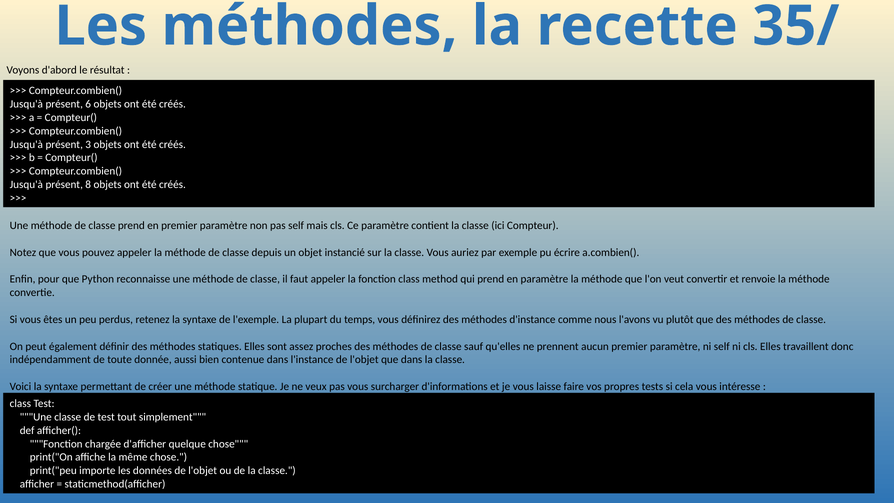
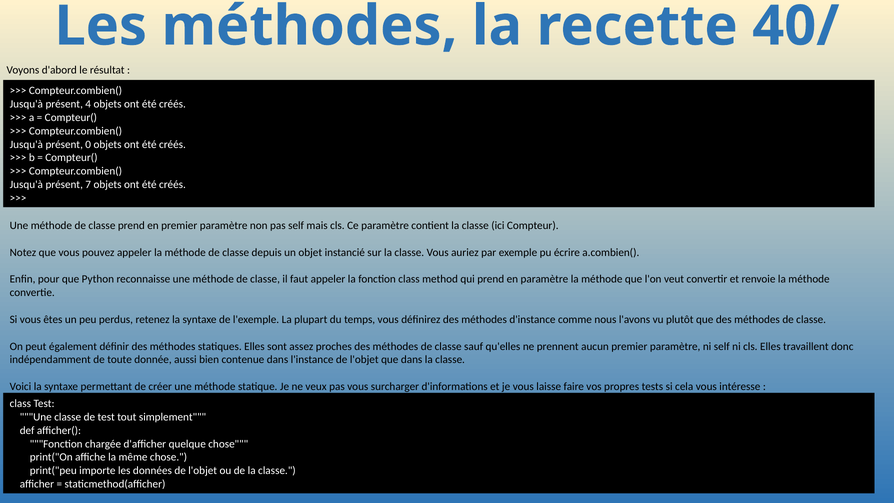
35/: 35/ -> 40/ (796, 26)
6: 6 -> 4 (88, 104)
3: 3 -> 0 (88, 144)
8: 8 -> 7 (88, 185)
